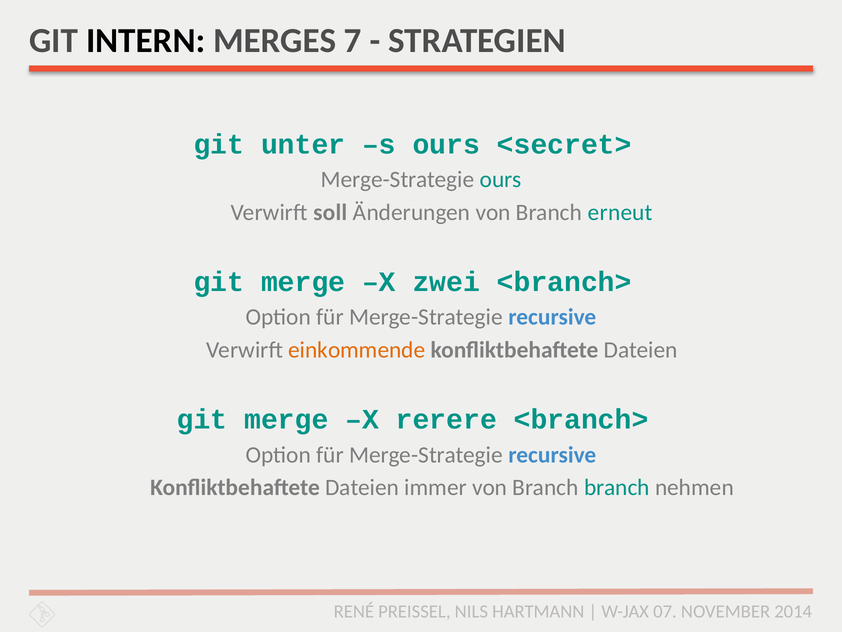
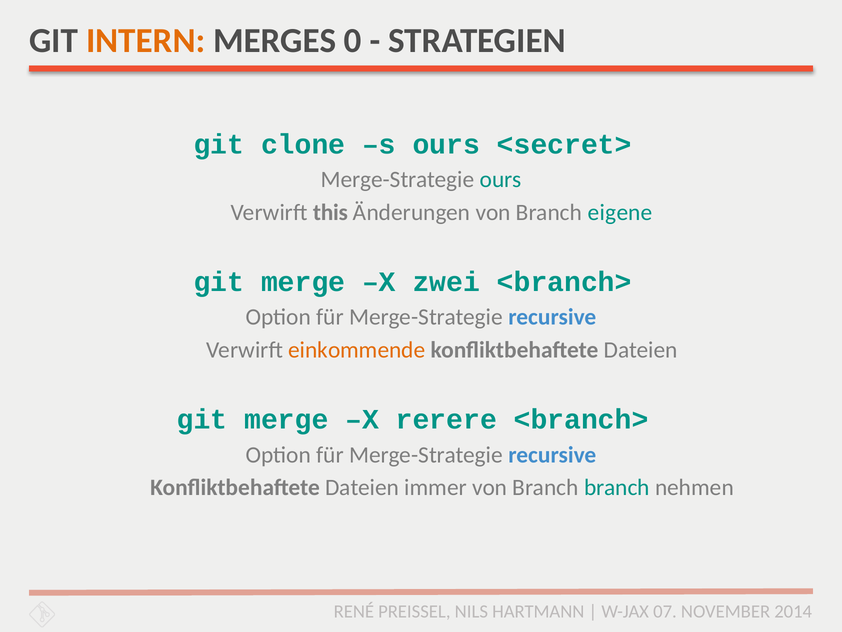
INTERN colour: black -> orange (146, 41)
7: 7 -> 0 (353, 41)
unter: unter -> clone (303, 144)
soll: soll -> this (330, 212)
erneut: erneut -> eigene (620, 212)
